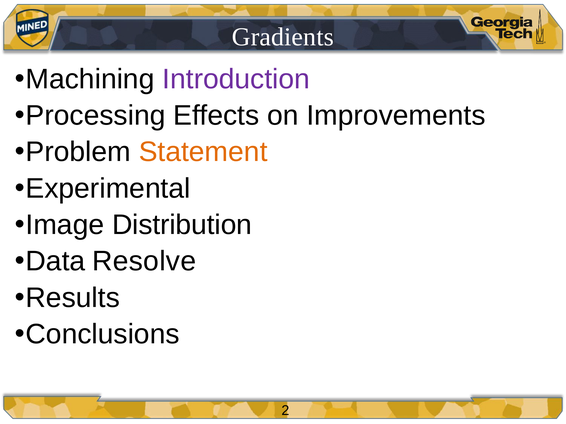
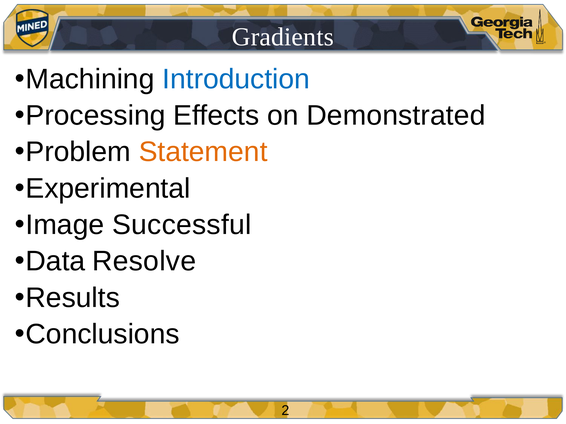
Introduction colour: purple -> blue (236, 79)
Improvements: Improvements -> Demonstrated (396, 116)
Distribution: Distribution -> Successful (182, 225)
